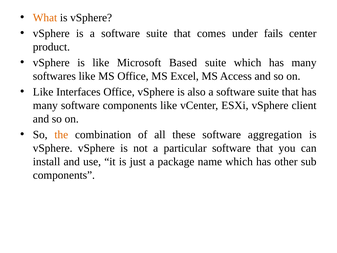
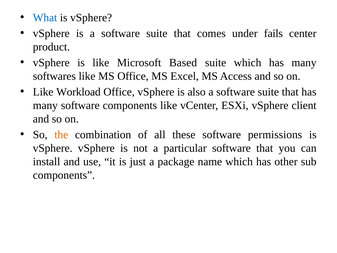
What colour: orange -> blue (45, 18)
Interfaces: Interfaces -> Workload (78, 92)
aggregation: aggregation -> permissions (275, 134)
